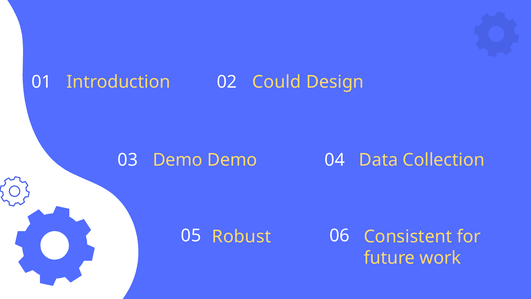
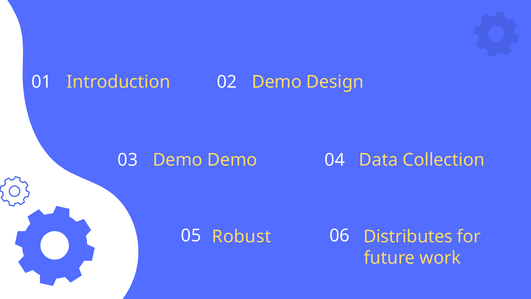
Could: Could -> Demo (277, 82)
Consistent: Consistent -> Distributes (408, 236)
